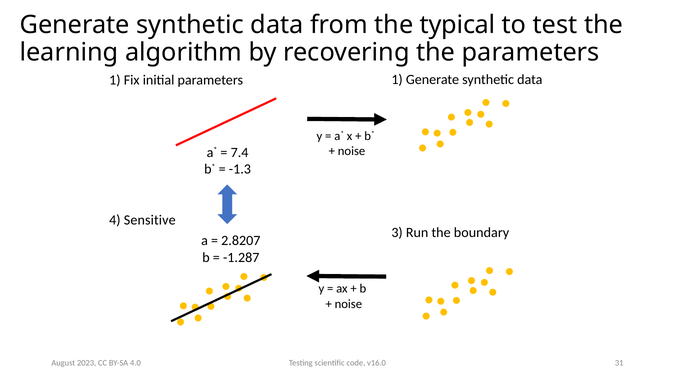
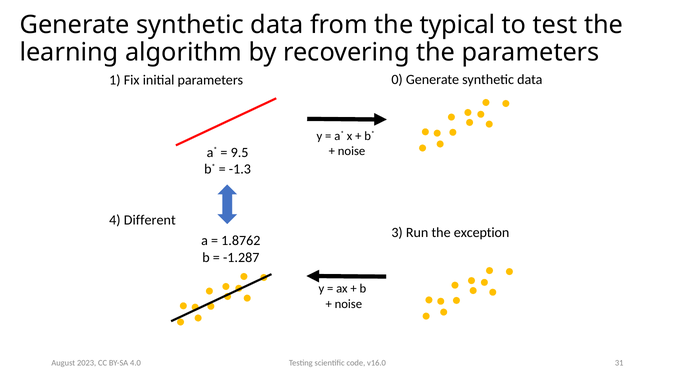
parameters 1: 1 -> 0 (397, 80)
7.4: 7.4 -> 9.5 (240, 152)
Sensitive: Sensitive -> Different (150, 220)
boundary: boundary -> exception (482, 232)
2.8207: 2.8207 -> 1.8762 (241, 240)
